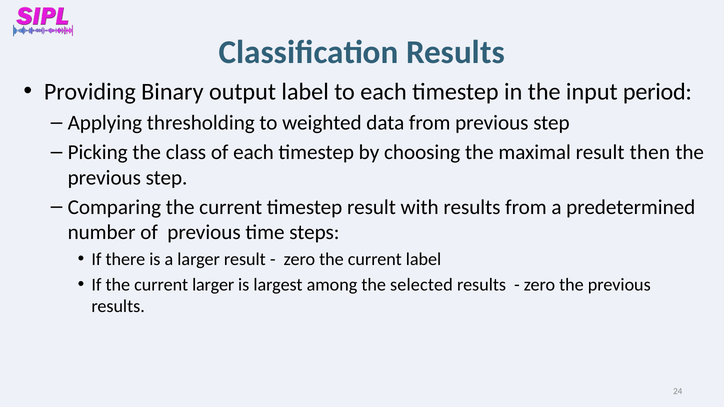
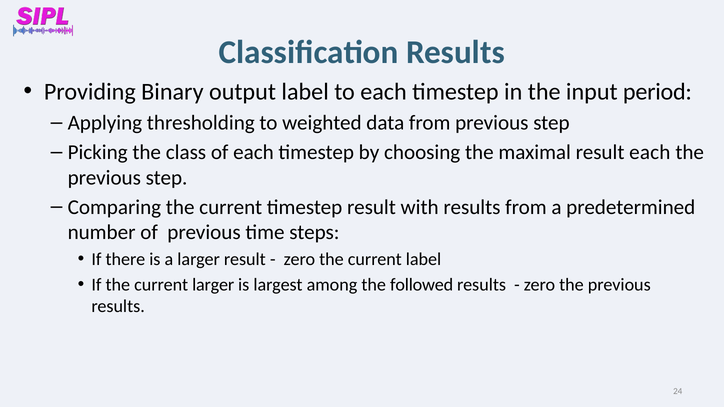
result then: then -> each (650, 152)
selected: selected -> followed (422, 285)
